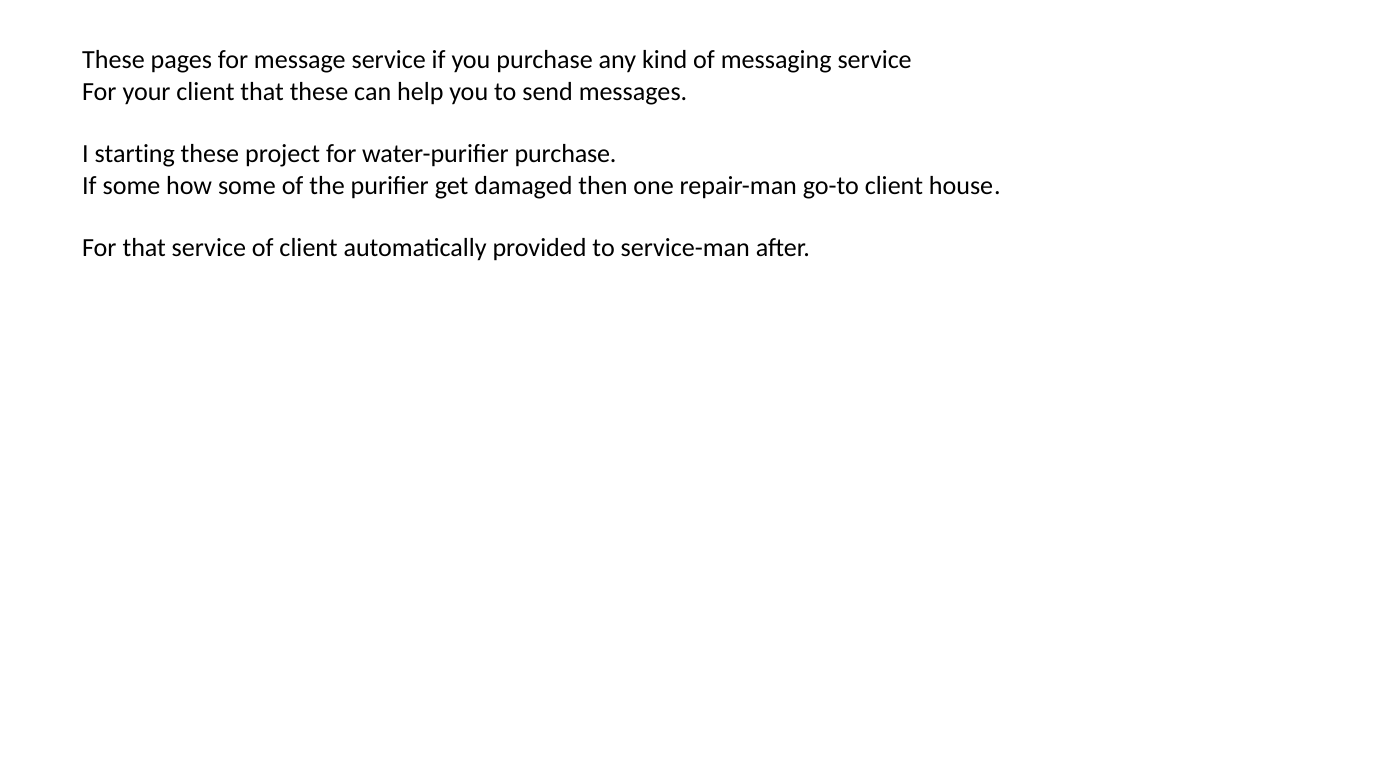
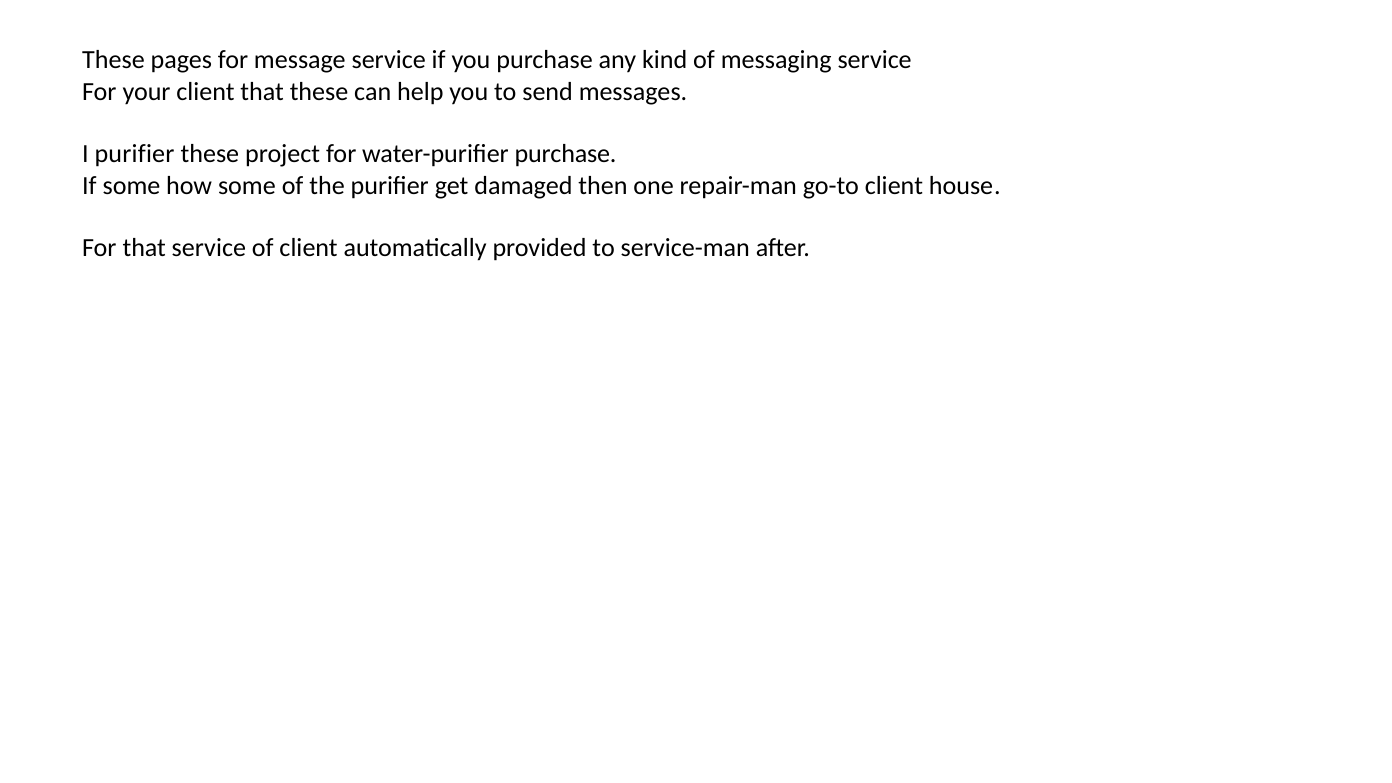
I starting: starting -> purifier (135, 154)
